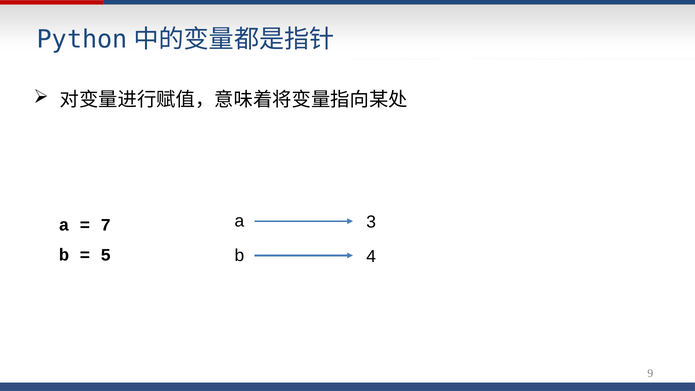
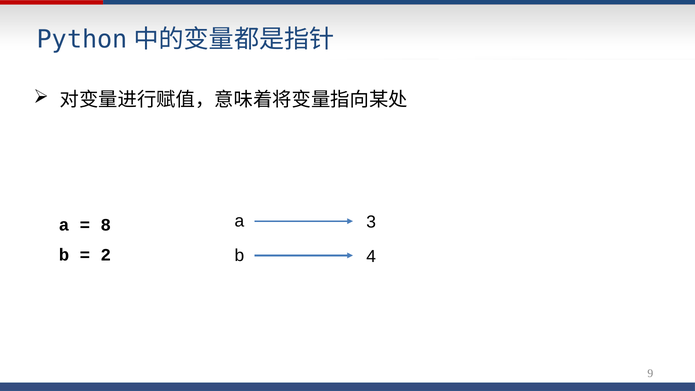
7: 7 -> 8 (106, 225)
5: 5 -> 2 (106, 255)
